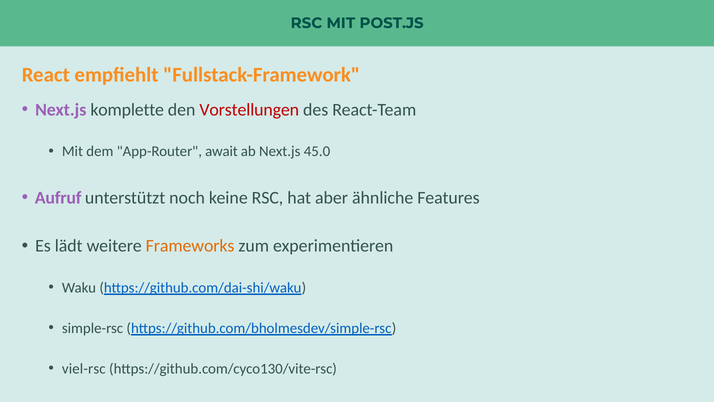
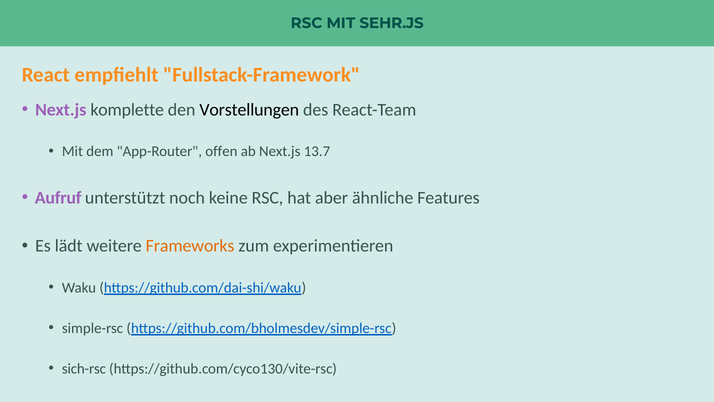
POST.JS: POST.JS -> SEHR.JS (392, 23)
Vorstellungen colour: red -> black (249, 110)
await: await -> offen (221, 151)
45.0: 45.0 -> 13.7 (317, 151)
viel-rsc: viel-rsc -> sich-rsc (84, 368)
